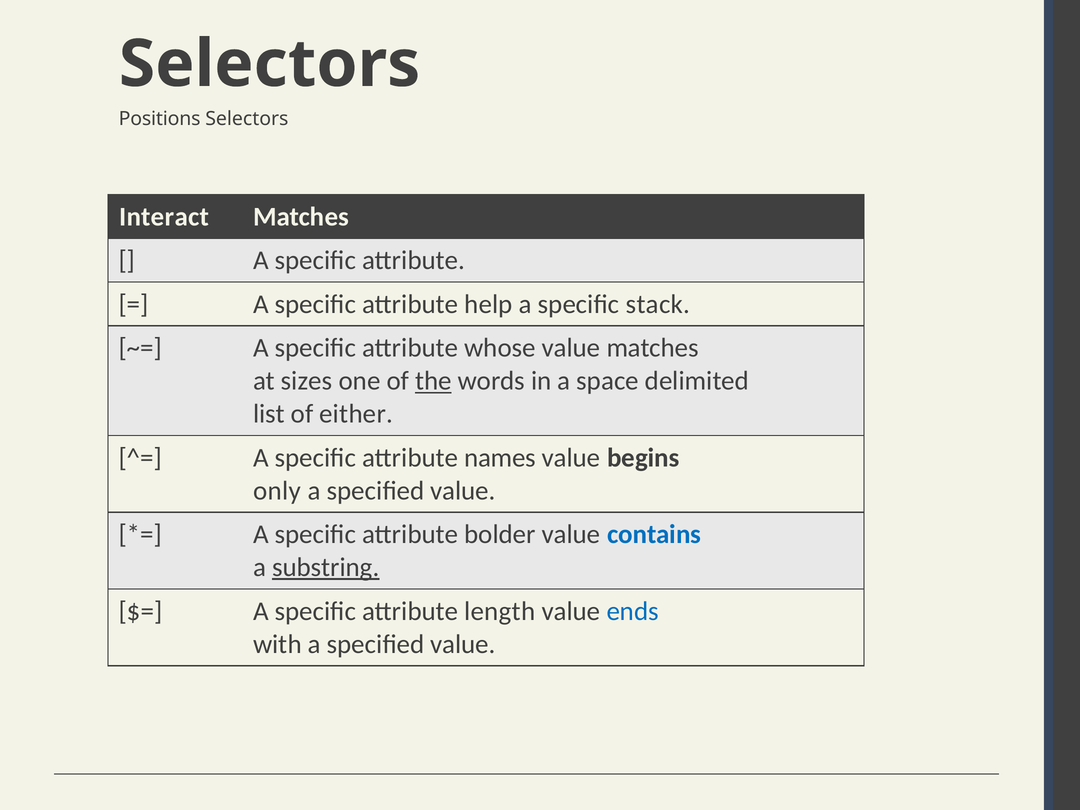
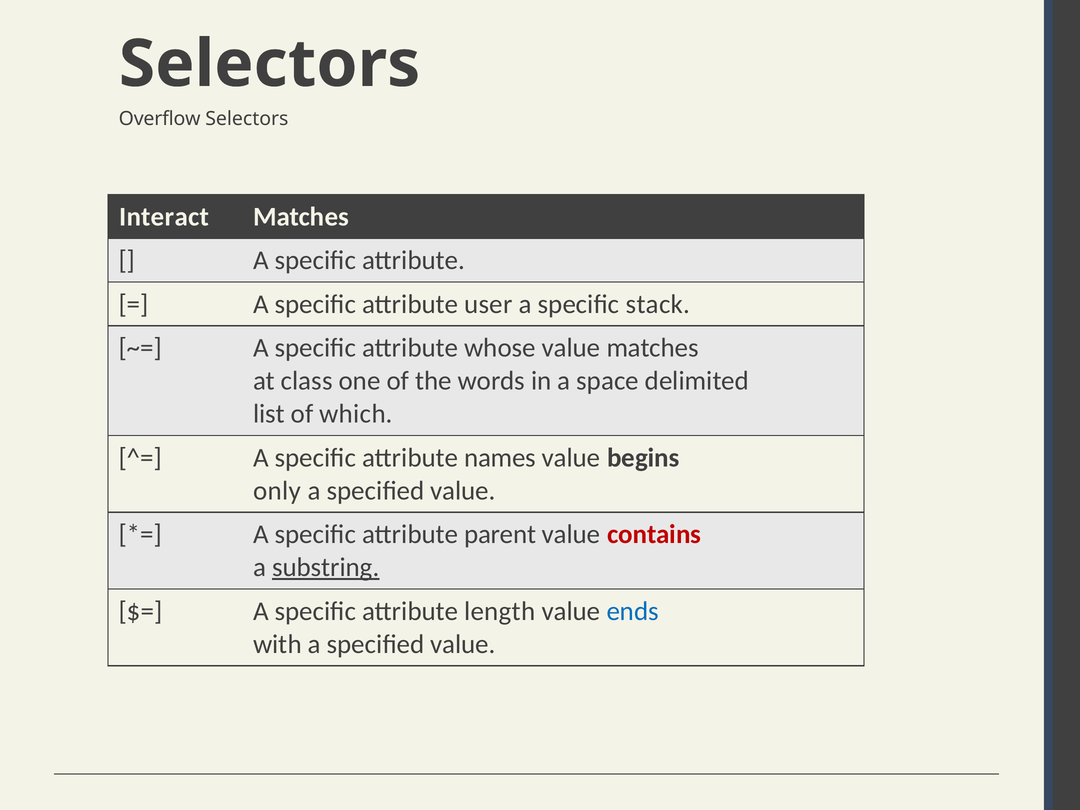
Positions: Positions -> Overflow (160, 119)
help: help -> user (488, 304)
sizes: sizes -> class (307, 381)
the underline: present -> none (433, 381)
either: either -> which (356, 414)
bolder: bolder -> parent (500, 534)
contains colour: blue -> red (654, 534)
